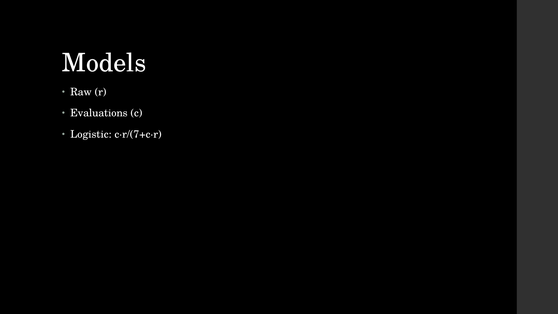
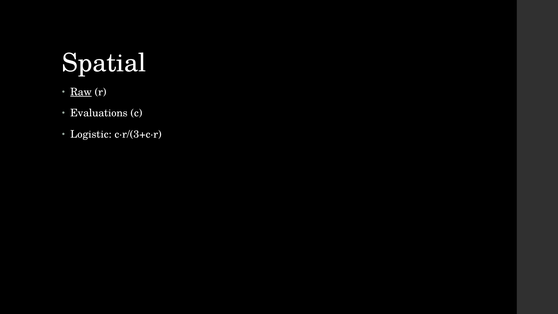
Models: Models -> Spatial (104, 63)
Raw underline: none -> present (81, 92)
c·r/(7+c·r: c·r/(7+c·r -> c·r/(3+c·r (138, 134)
